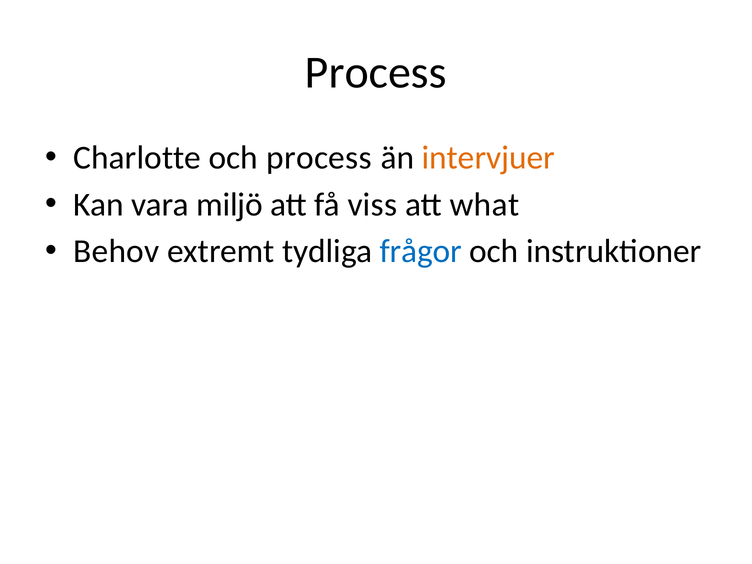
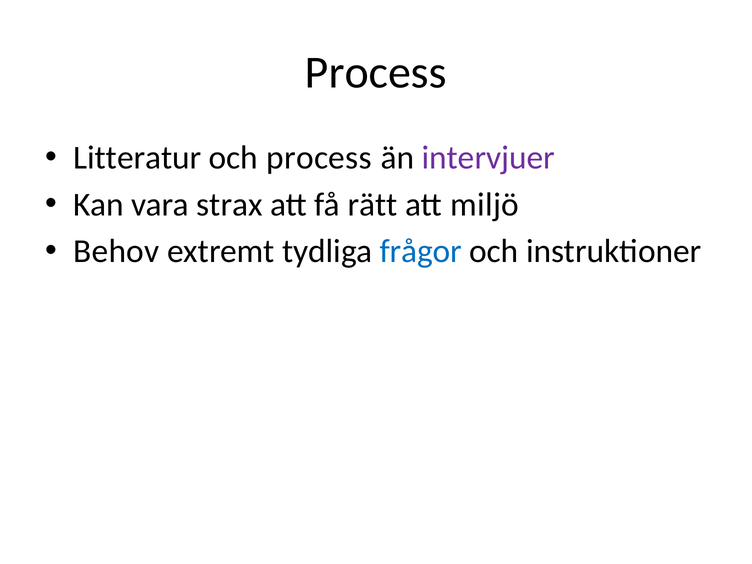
Charlotte: Charlotte -> Litteratur (137, 158)
intervjuer colour: orange -> purple (488, 158)
miljö: miljö -> strax (229, 205)
viss: viss -> rätt (373, 205)
what: what -> miljö (485, 205)
